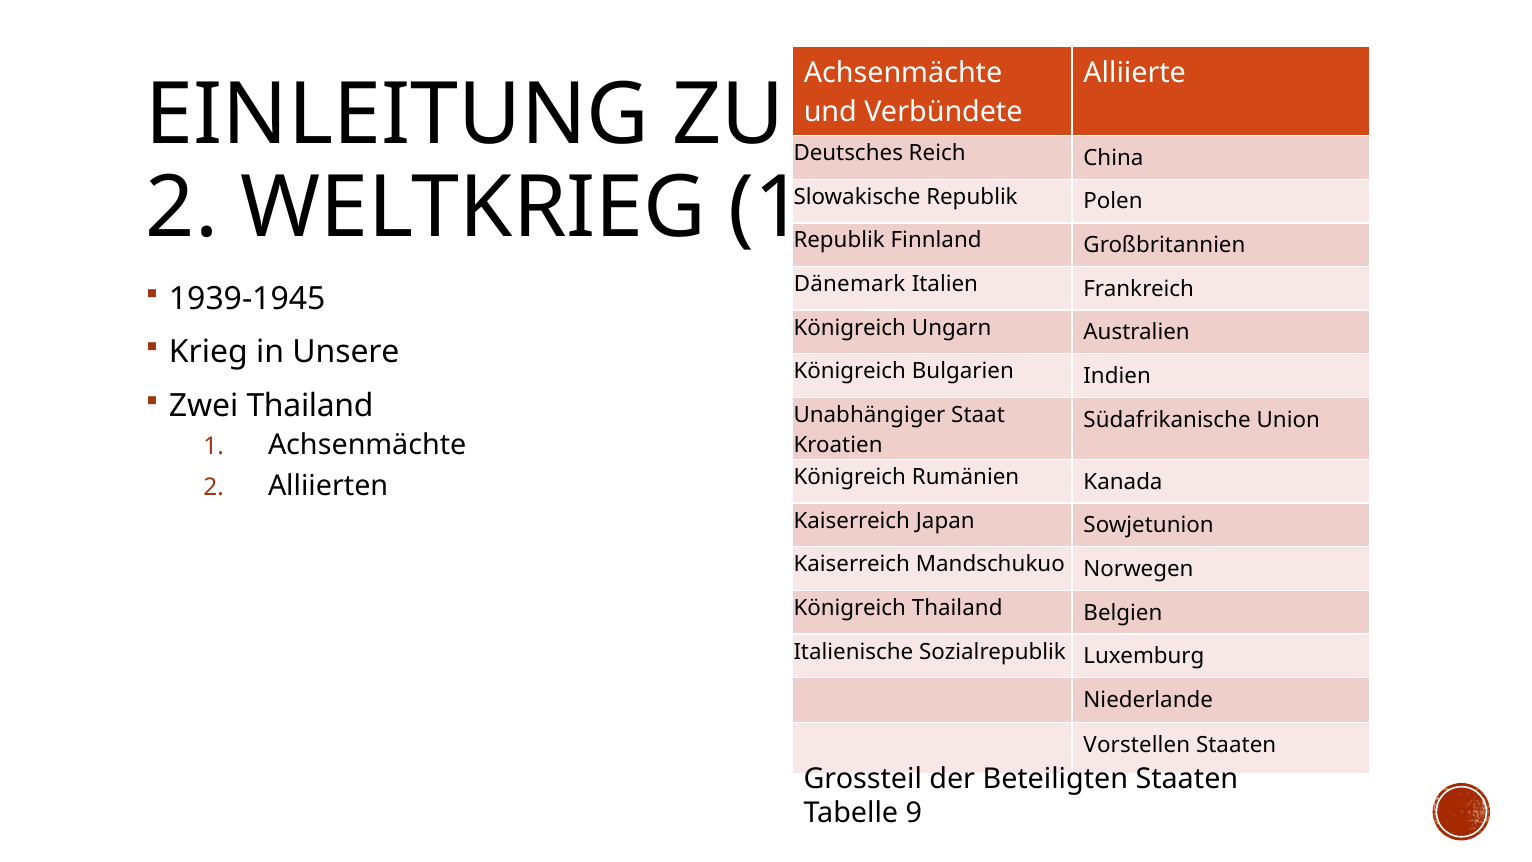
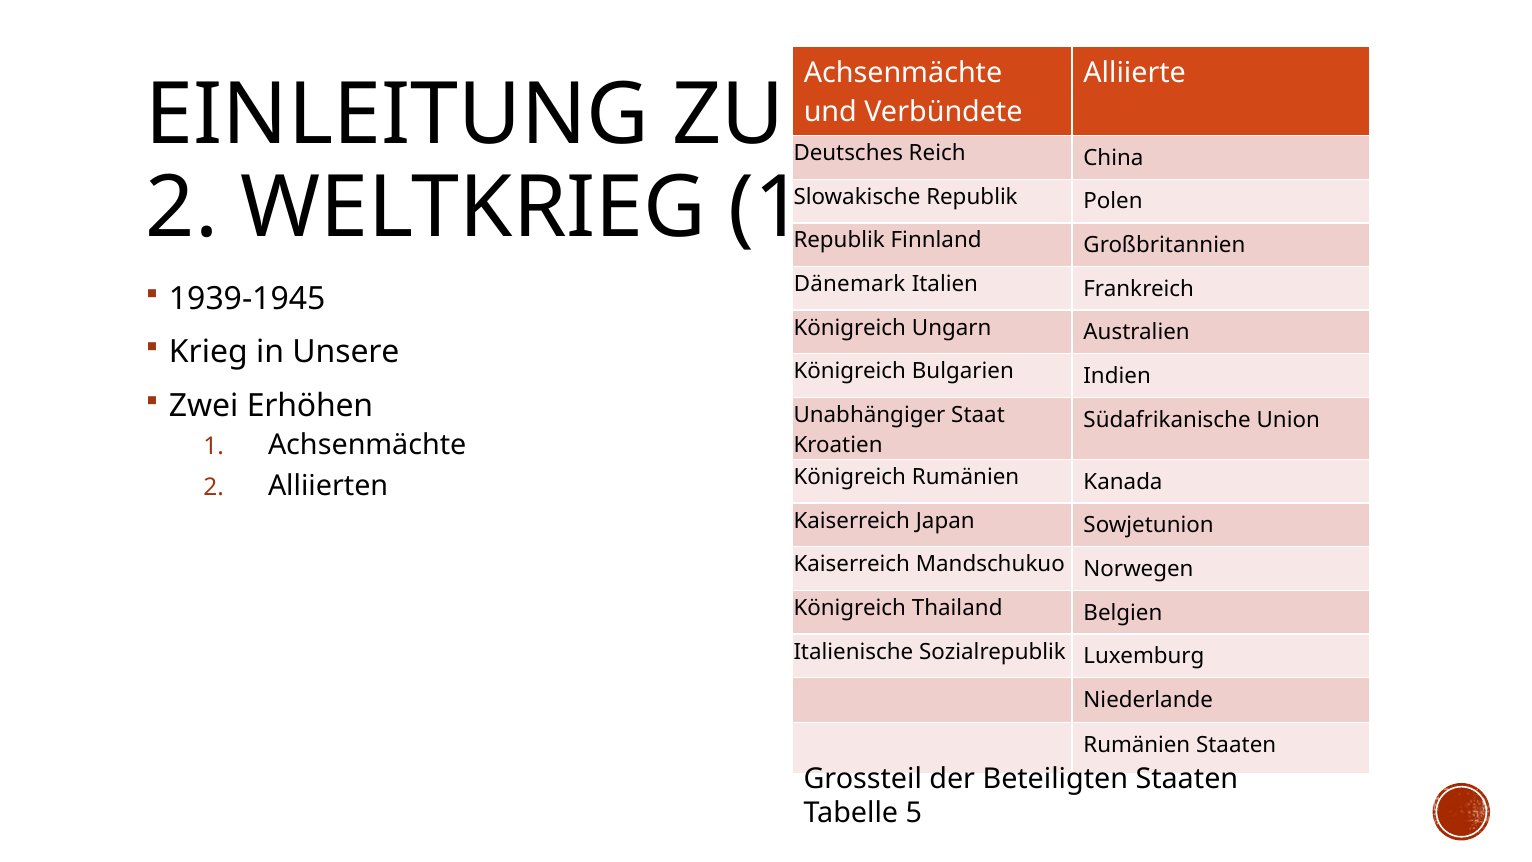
Zwei Thailand: Thailand -> Erhöhen (310, 406)
Vorstellen: Vorstellen -> Rumänien (1137, 745)
9: 9 -> 5 (914, 813)
